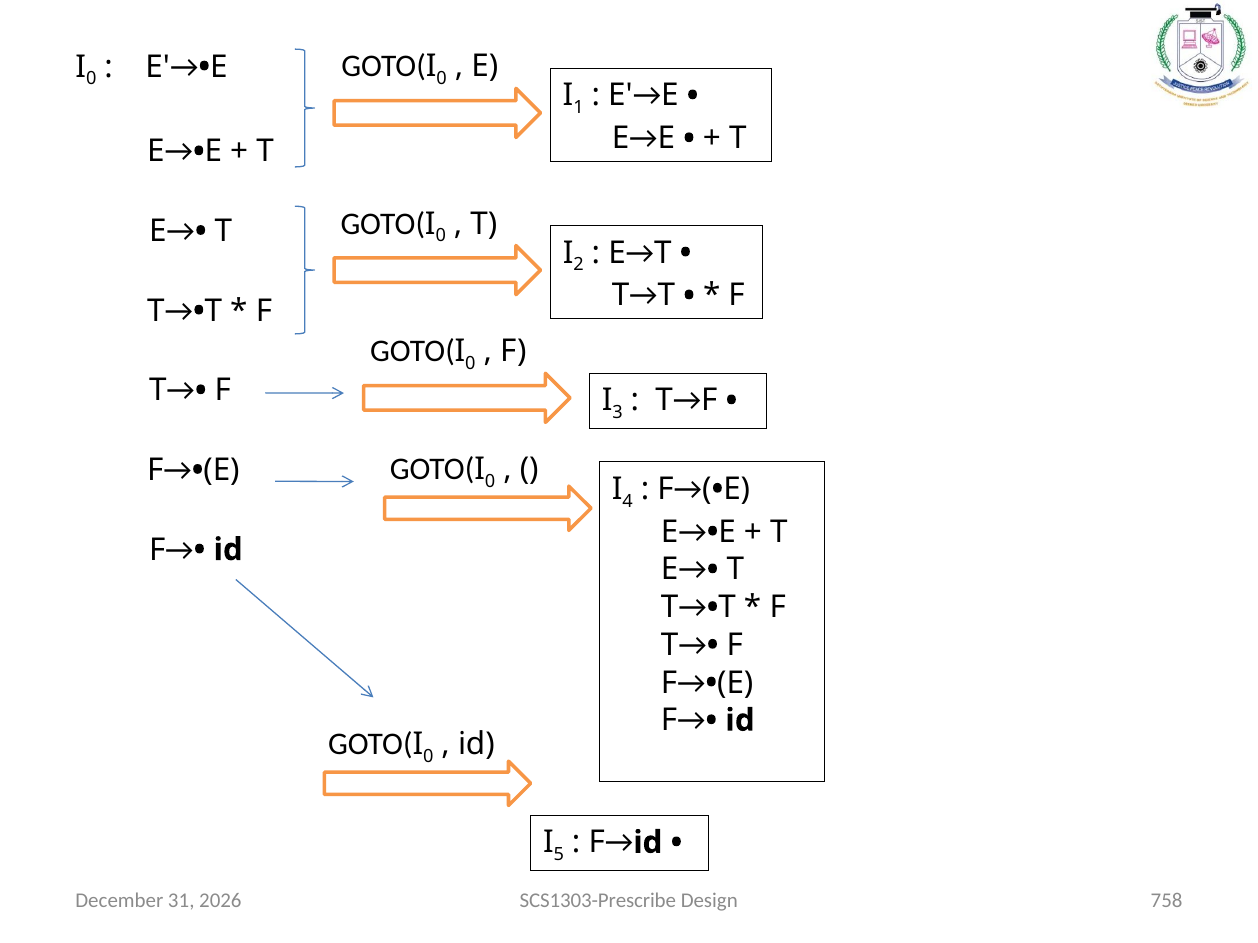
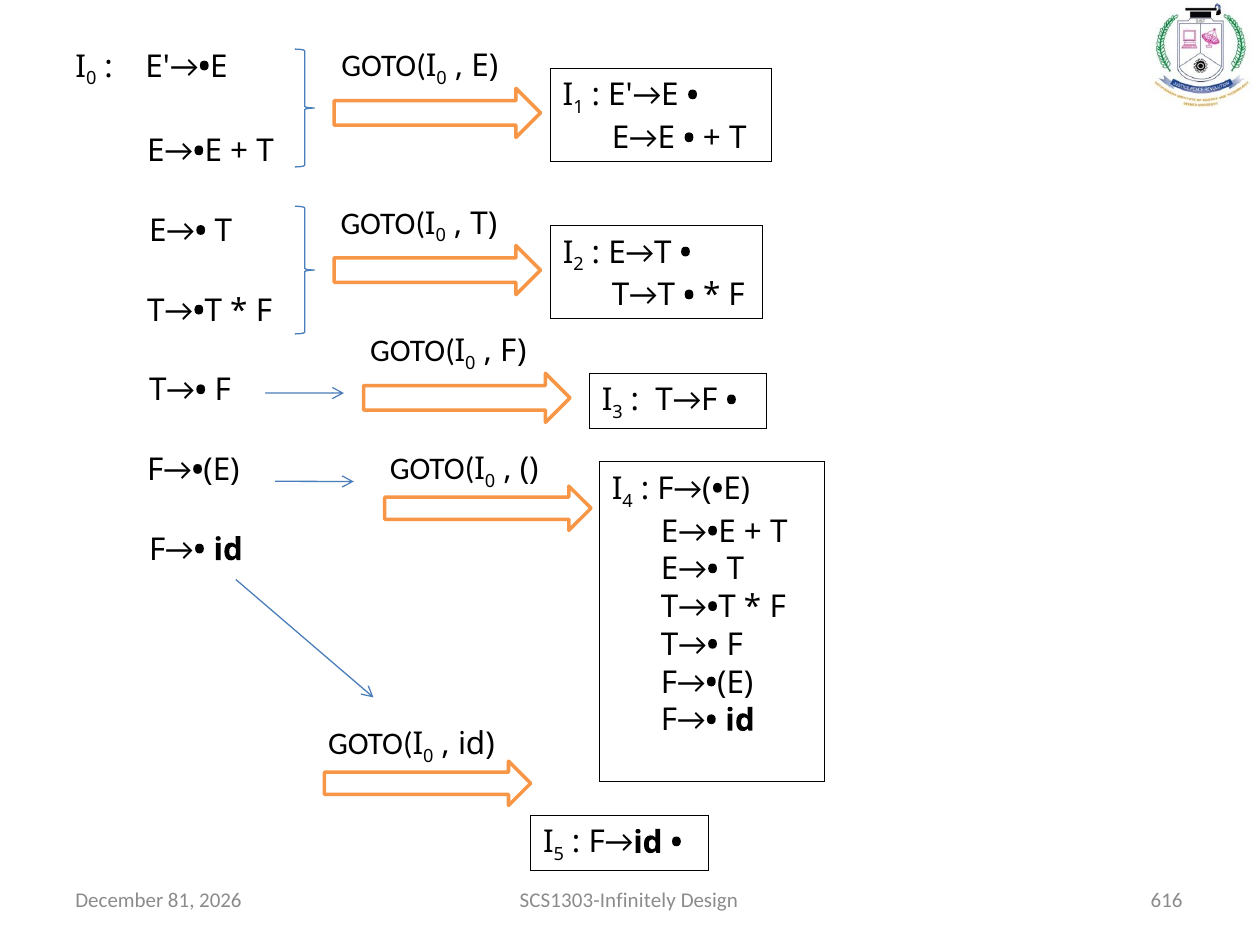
31: 31 -> 81 (181, 901)
SCS1303-Prescribe: SCS1303-Prescribe -> SCS1303-Infinitely (598, 901)
758: 758 -> 616 (1167, 901)
